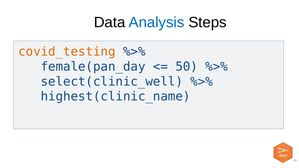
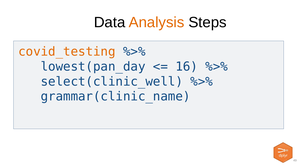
Analysis colour: blue -> orange (156, 22)
female(pan_day: female(pan_day -> lowest(pan_day (93, 67)
50: 50 -> 16 (187, 67)
highest(clinic_name: highest(clinic_name -> grammar(clinic_name (116, 97)
